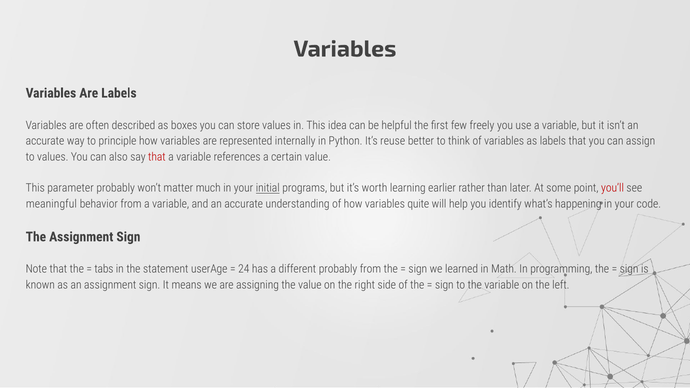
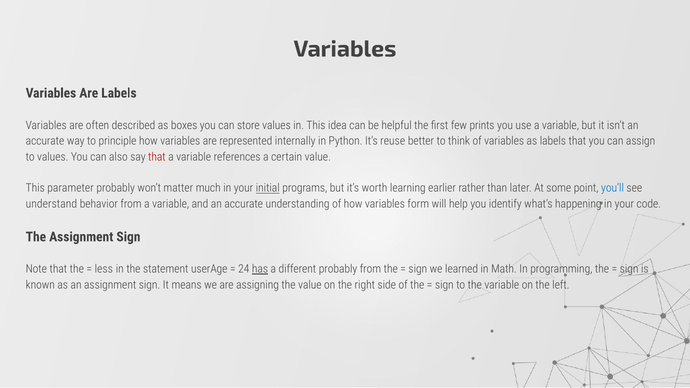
freely: freely -> prints (482, 125)
you’ll colour: red -> blue (613, 188)
meaningful: meaningful -> understand (51, 204)
quite: quite -> form (418, 204)
tabs: tabs -> less (104, 269)
has underline: none -> present (260, 269)
